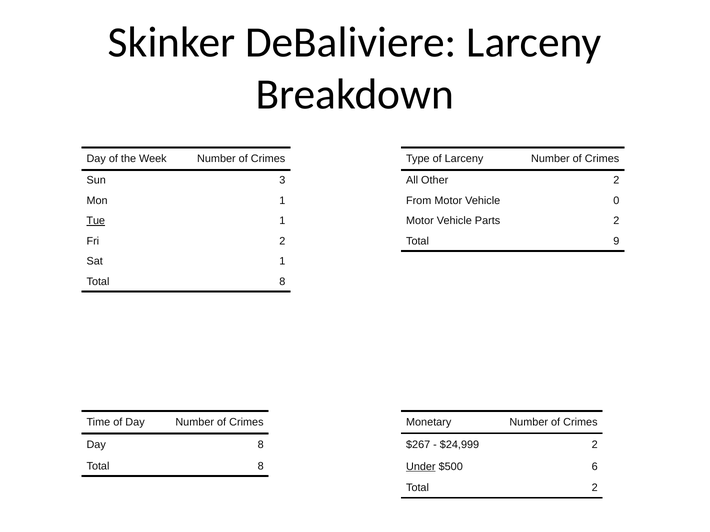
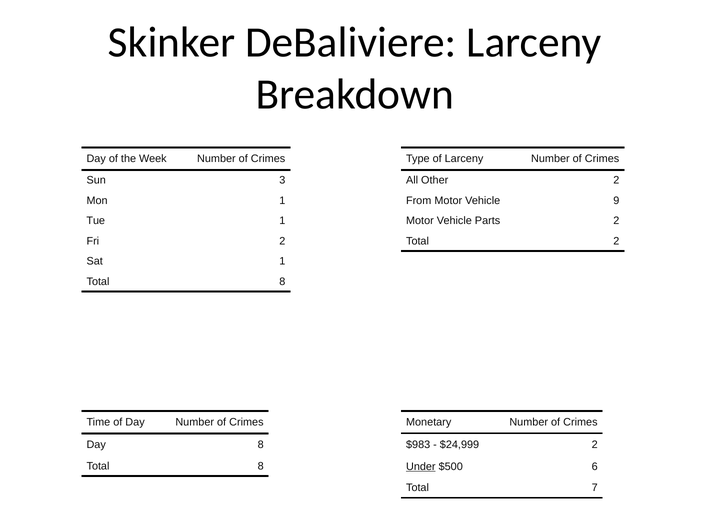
0: 0 -> 9 (616, 201)
Tue underline: present -> none (96, 221)
Total 9: 9 -> 2 (616, 241)
$267: $267 -> $983 (418, 445)
Total 2: 2 -> 7 (595, 488)
